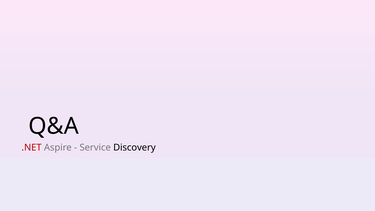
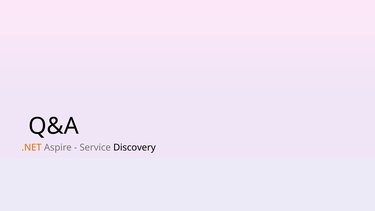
.NET colour: red -> orange (32, 148)
